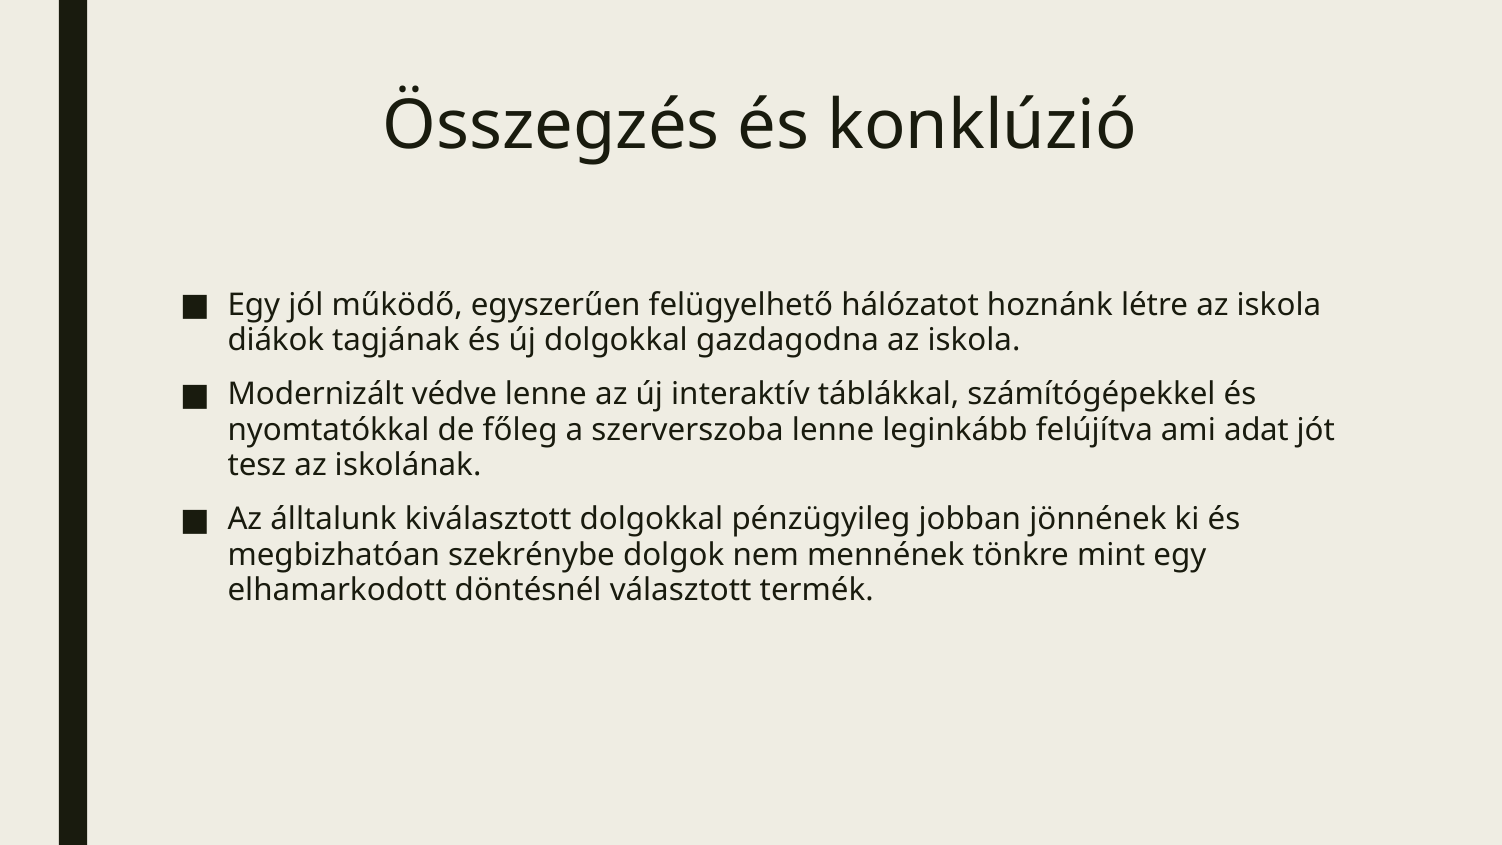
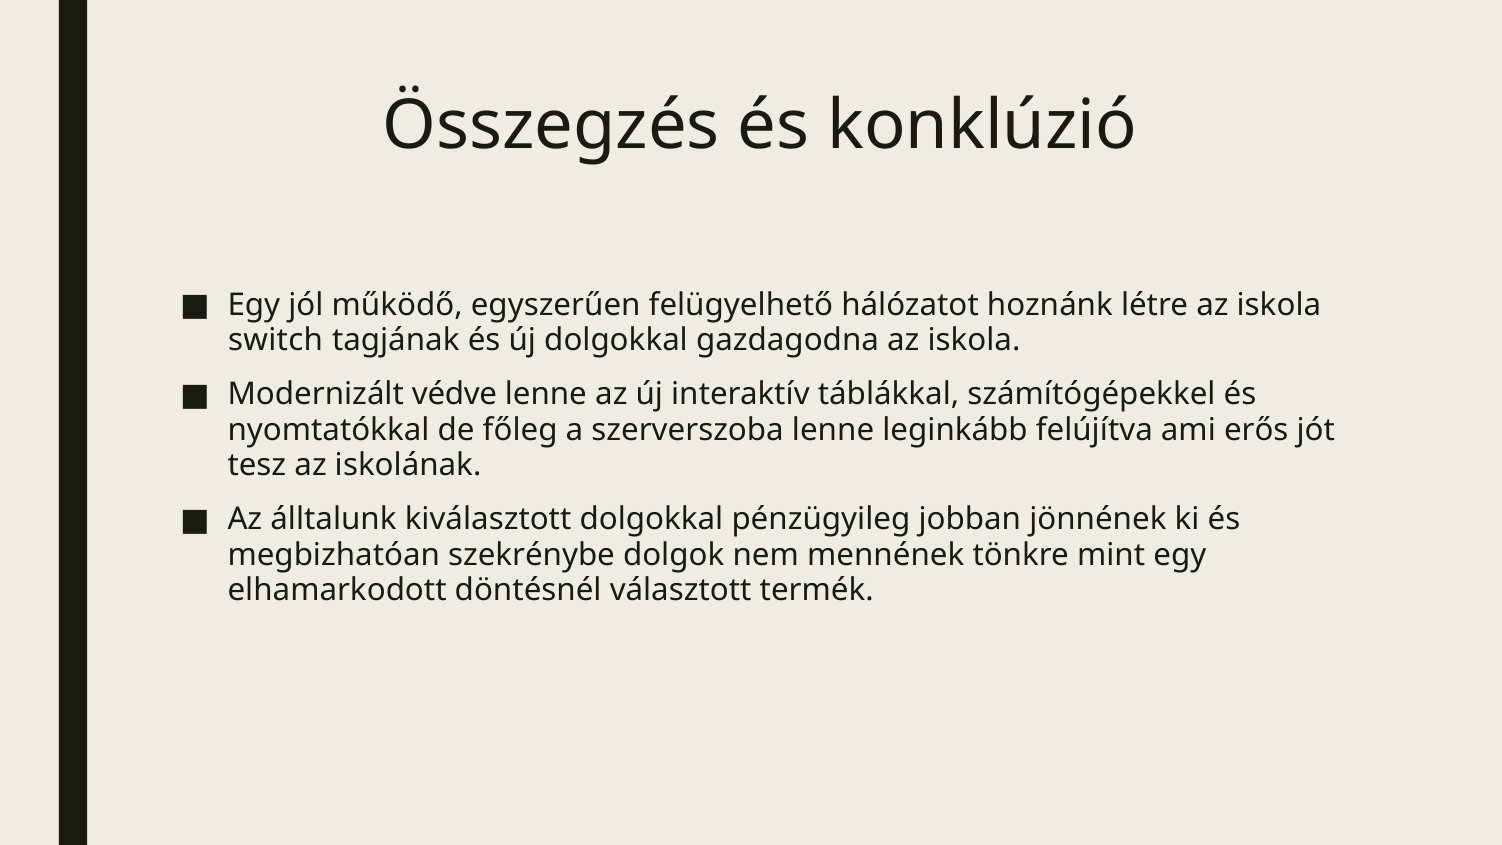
diákok: diákok -> switch (276, 340)
adat: adat -> erős (1256, 430)
